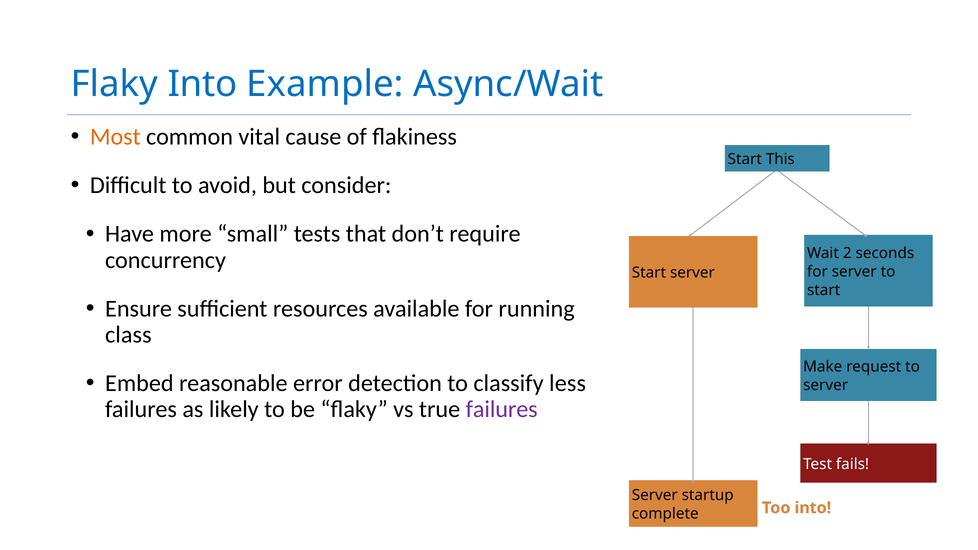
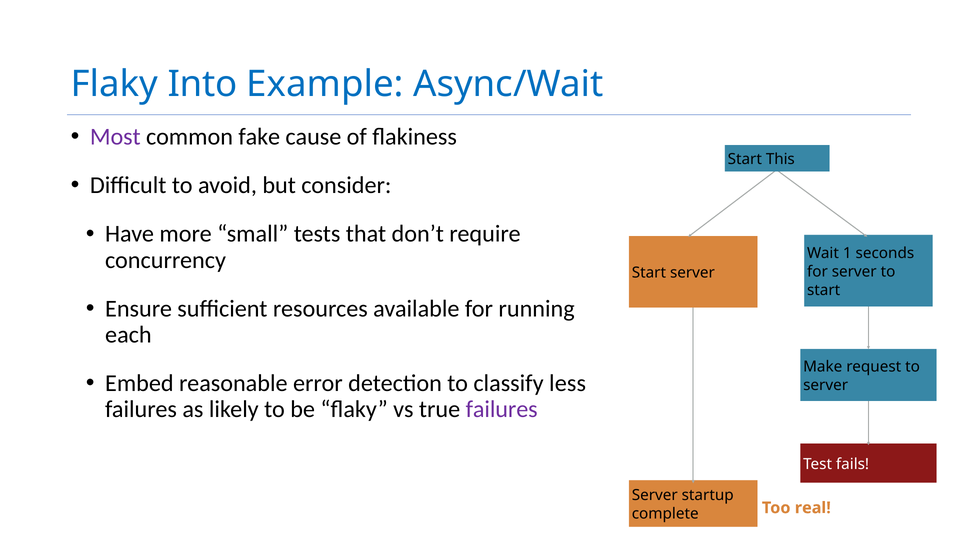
Most colour: orange -> purple (115, 137)
vital: vital -> fake (259, 137)
2: 2 -> 1 (847, 253)
class: class -> each (128, 335)
Too into: into -> real (813, 508)
